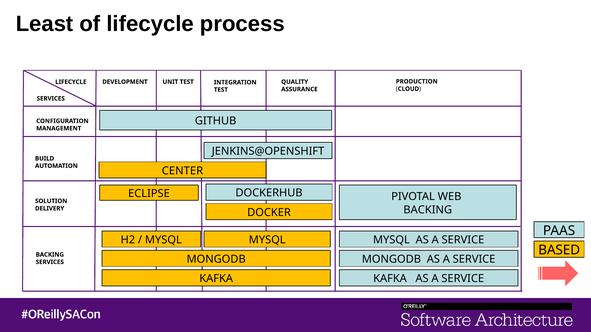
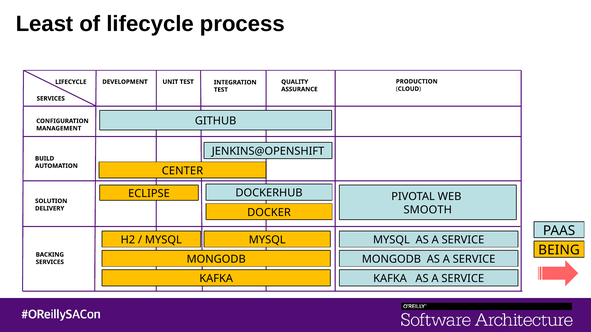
BACKING: BACKING -> SMOOTH (428, 210)
BASED: BASED -> BEING (559, 250)
